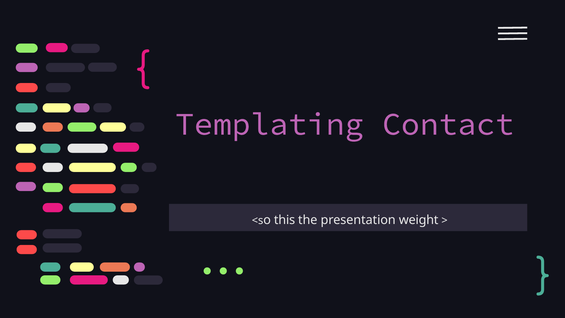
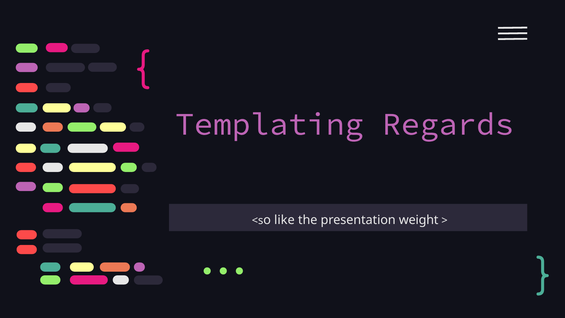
Contact: Contact -> Regards (448, 124)
this: this -> like (284, 220)
